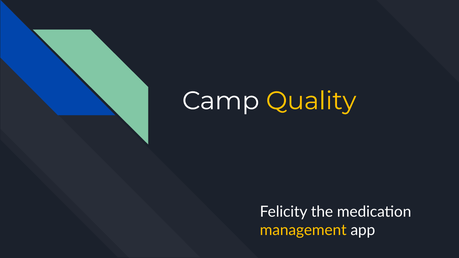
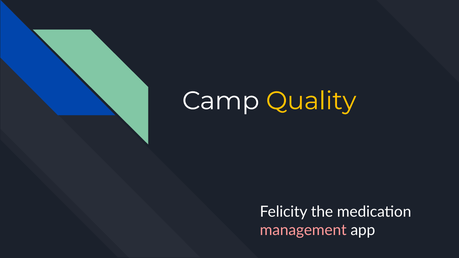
management colour: yellow -> pink (303, 230)
